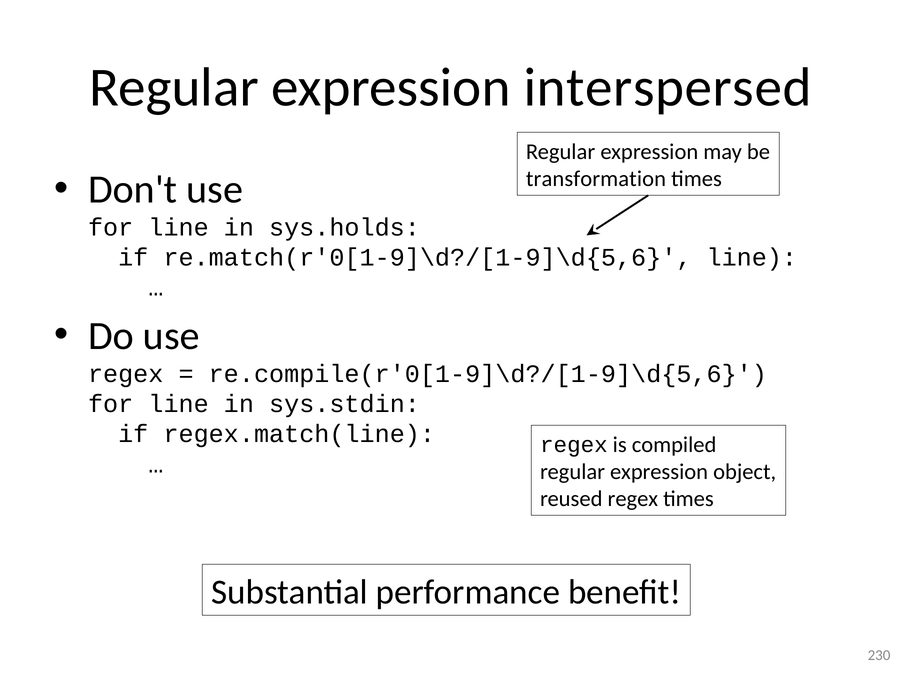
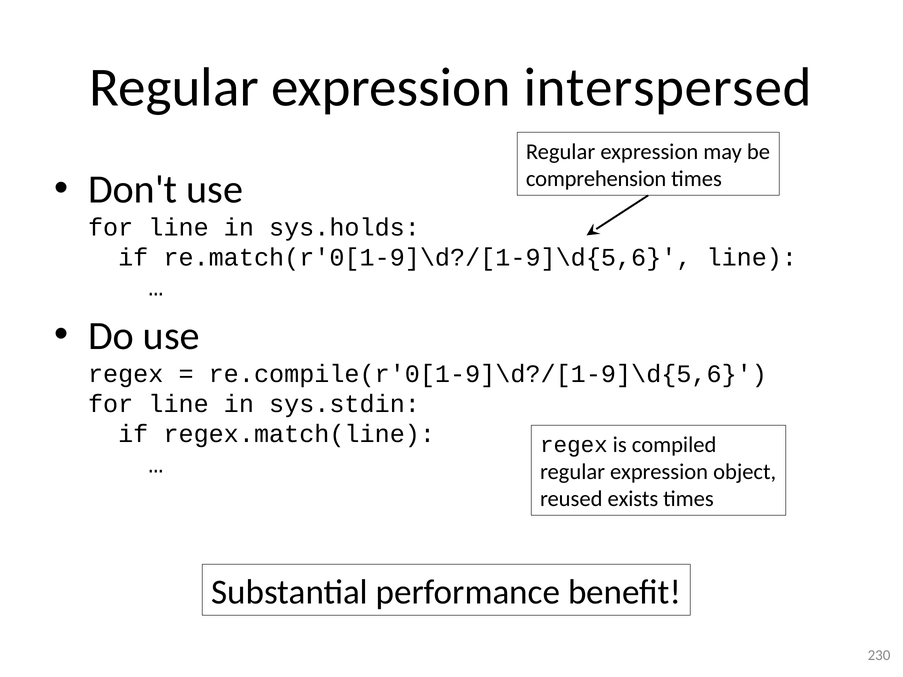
transformation: transformation -> comprehension (596, 179)
reused regex: regex -> exists (633, 499)
